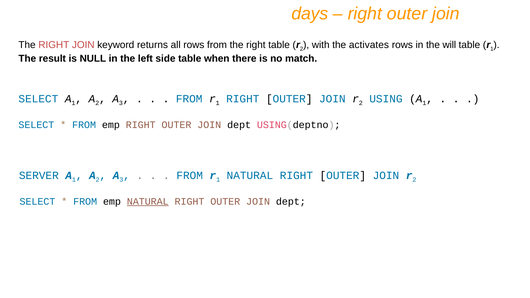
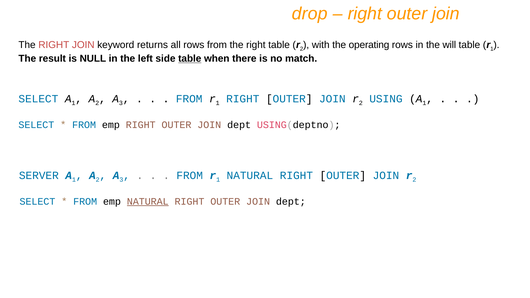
days: days -> drop (310, 14)
activates: activates -> operating (369, 45)
table underline: none -> present (190, 59)
